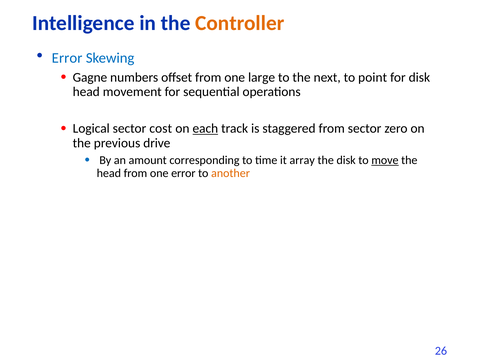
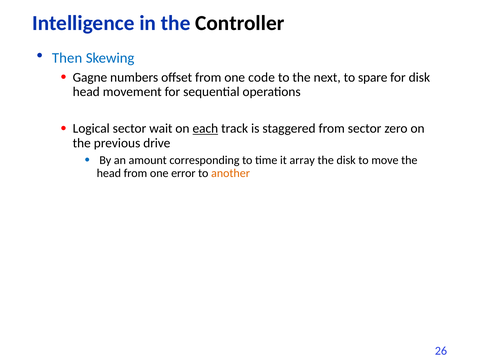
Controller colour: orange -> black (240, 23)
Error: Error -> Then (67, 58)
large: large -> code (262, 77)
point: point -> spare (373, 77)
cost: cost -> wait (161, 129)
move underline: present -> none (385, 160)
